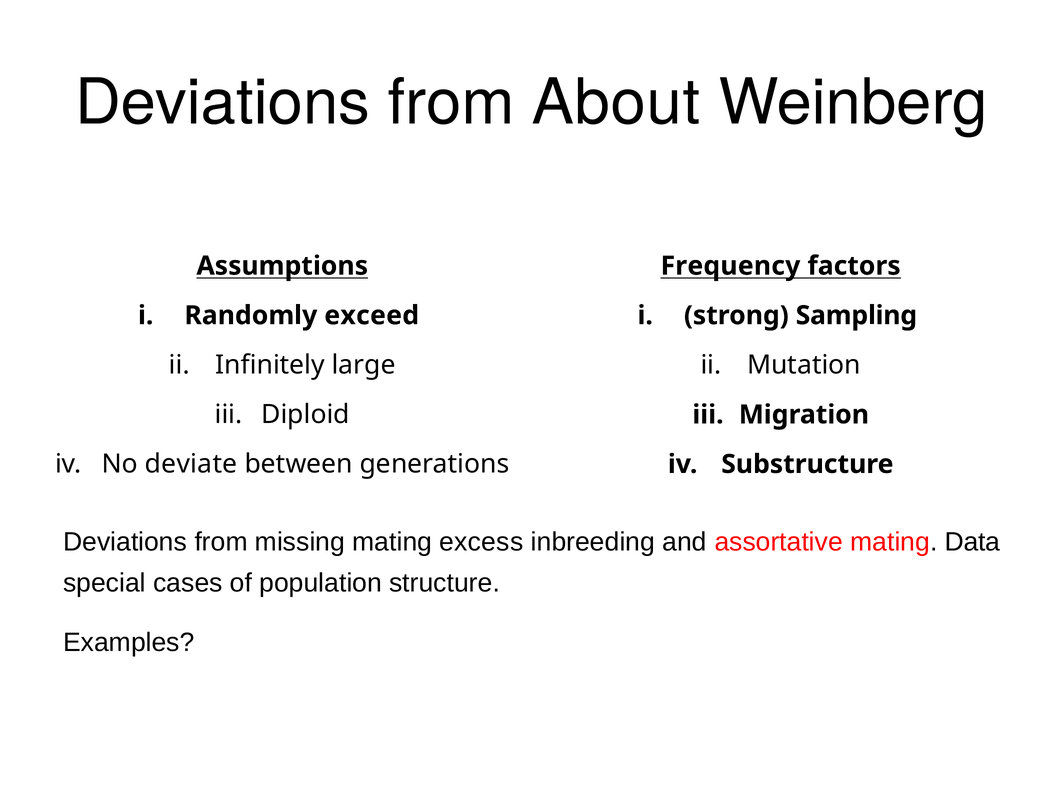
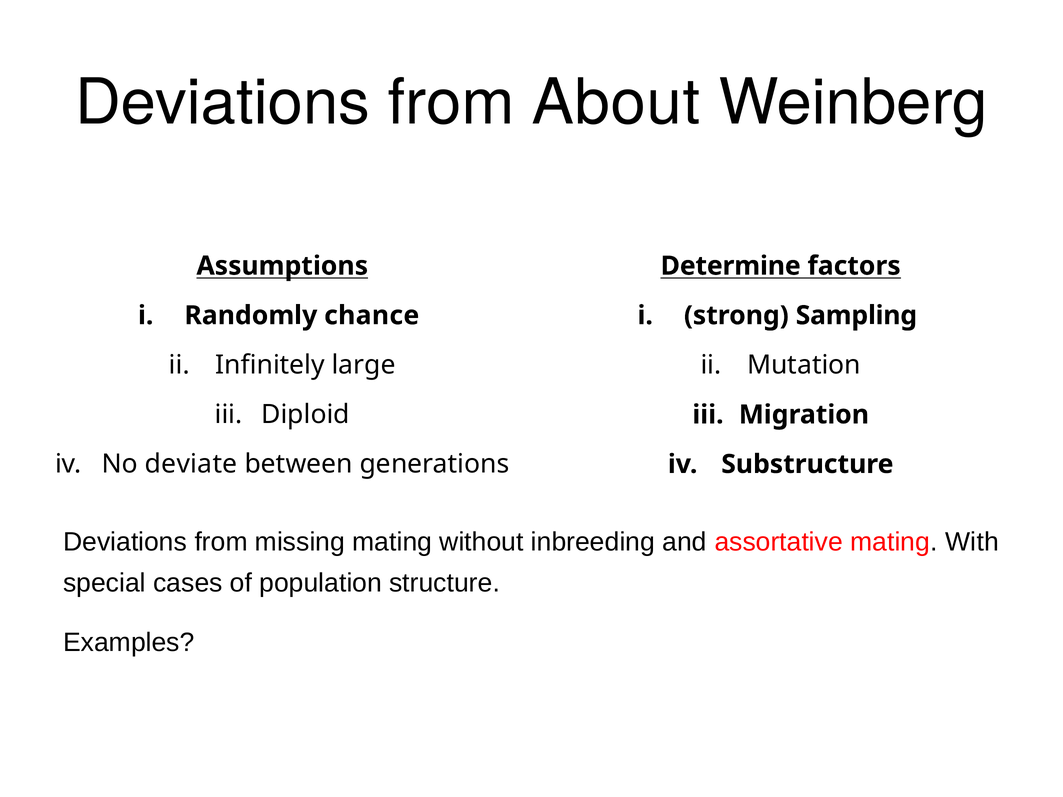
Frequency: Frequency -> Determine (731, 266)
exceed: exceed -> chance (372, 316)
excess: excess -> without (481, 542)
Data: Data -> With (972, 542)
